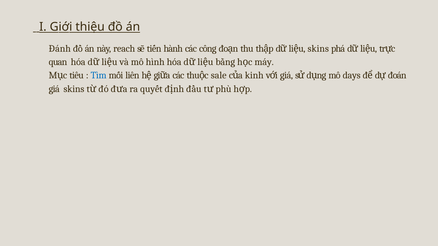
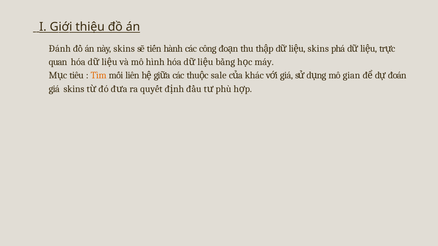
này reach: reach -> skins (124, 49)
Tìm colour: blue -> orange (99, 76)
kinh: kinh -> khác (254, 76)
days: days -> gian (352, 76)
